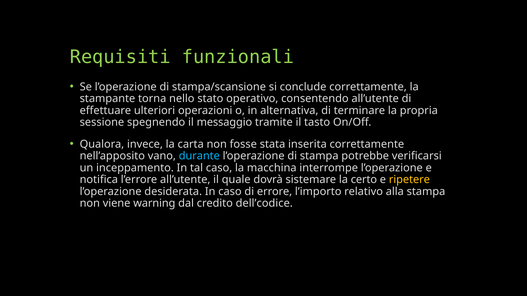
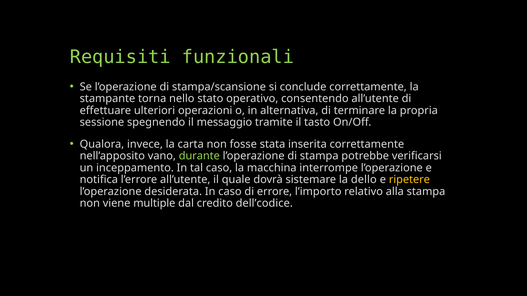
durante colour: light blue -> light green (199, 156)
certo: certo -> dello (364, 180)
warning: warning -> multiple (154, 204)
